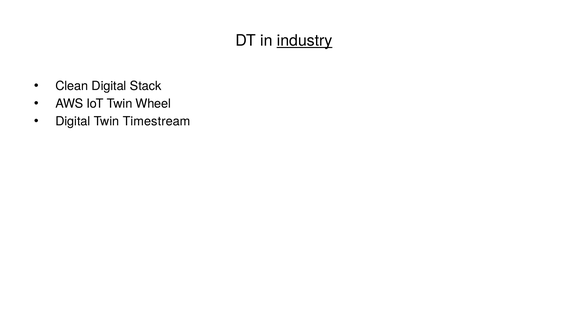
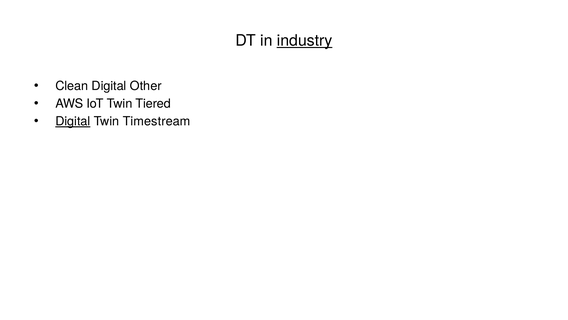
Stack: Stack -> Other (146, 86)
Wheel: Wheel -> Tiered (153, 104)
Digital underline: none -> present (73, 121)
